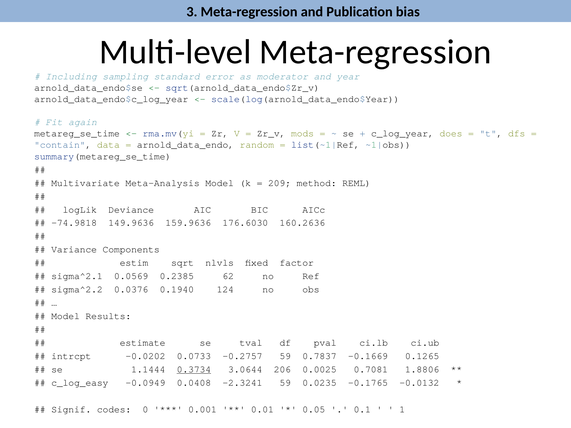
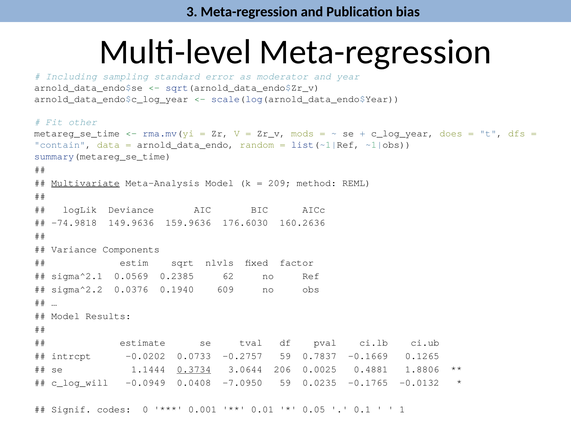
again: again -> other (83, 122)
Multivariate underline: none -> present (86, 183)
124: 124 -> 609 (225, 290)
0.7081: 0.7081 -> 0.4881 (371, 370)
c_log_easy: c_log_easy -> c_log_will (80, 383)
-2.3241: -2.3241 -> -7.0950 (242, 383)
